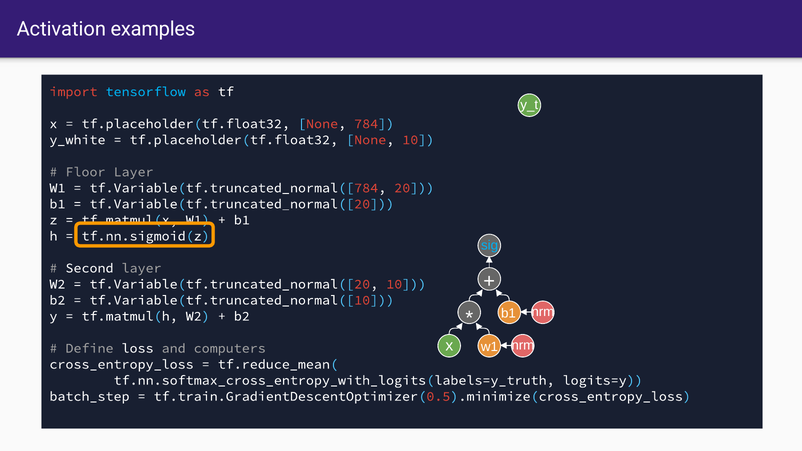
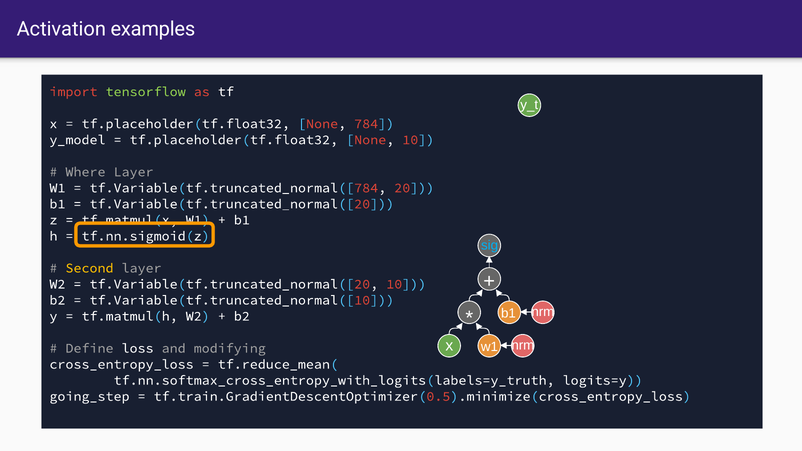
tensorflow colour: light blue -> light green (146, 92)
y_white: y_white -> y_model (77, 140)
Floor: Floor -> Where (85, 172)
Second colour: white -> yellow (89, 268)
computers: computers -> modifying (230, 348)
batch_step: batch_step -> going_step (89, 396)
